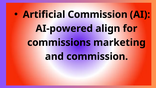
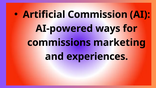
align: align -> ways (108, 28)
and commission: commission -> experiences (97, 56)
